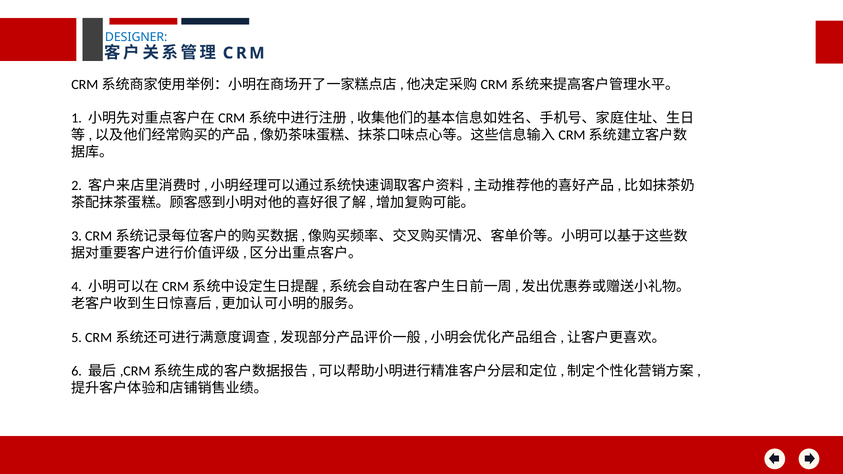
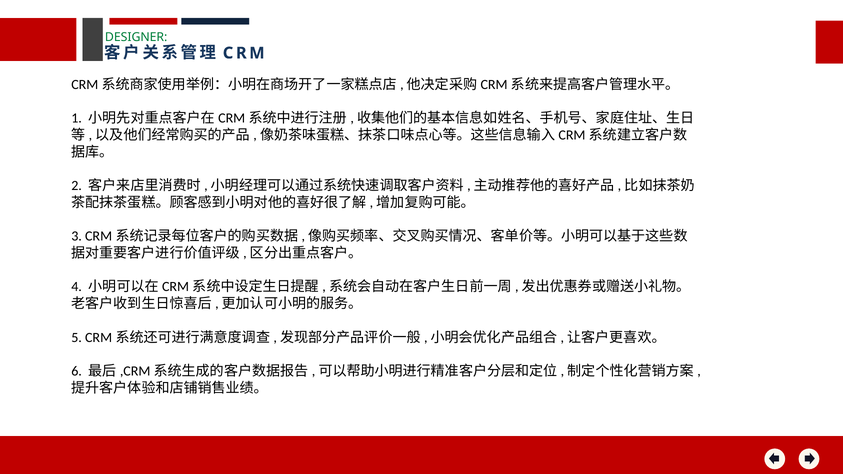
DESIGNER colour: blue -> green (136, 37)
